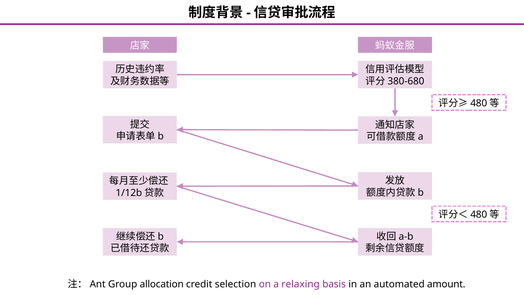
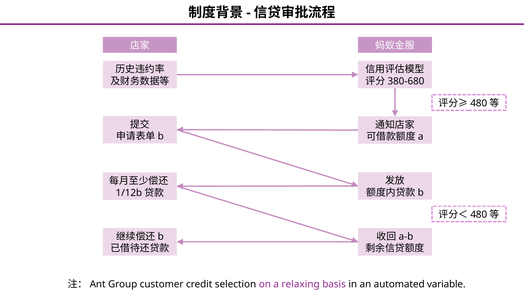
allocation: allocation -> customer (162, 284)
amount: amount -> variable (446, 284)
